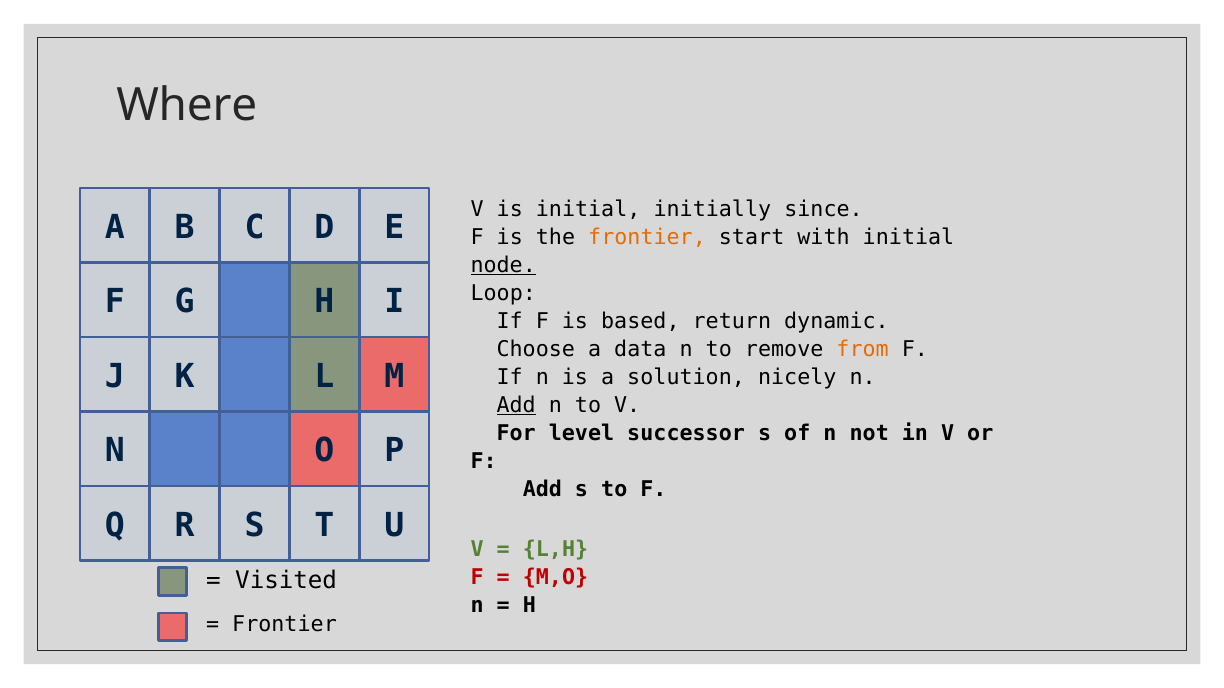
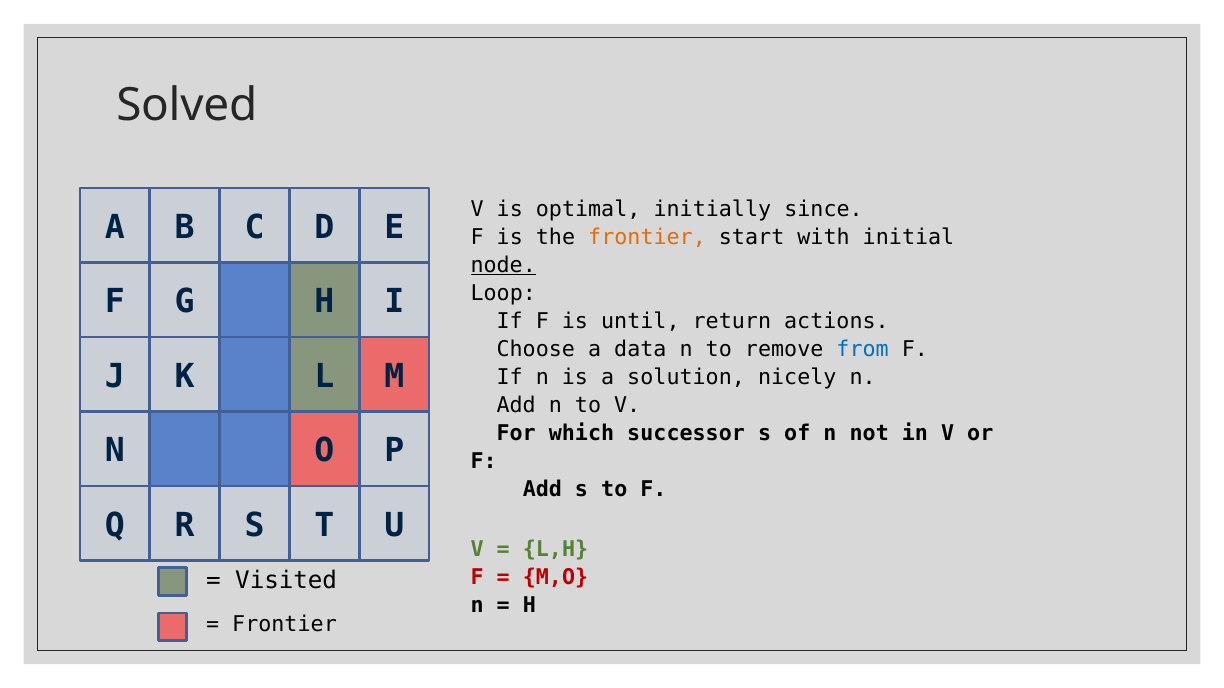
Where: Where -> Solved (187, 106)
is initial: initial -> optimal (588, 209)
based: based -> until (640, 322)
dynamic: dynamic -> actions (836, 322)
from colour: orange -> blue (863, 350)
Add underline: present -> none (516, 406)
level: level -> which (581, 434)
